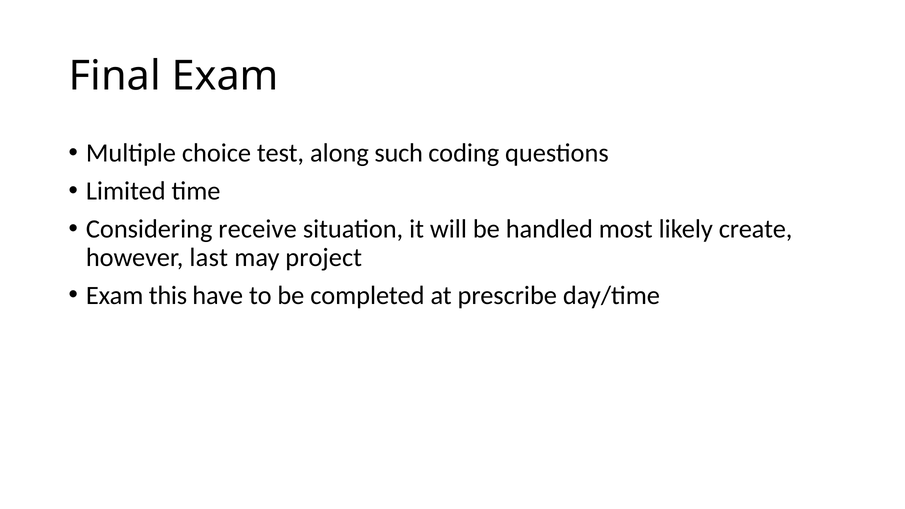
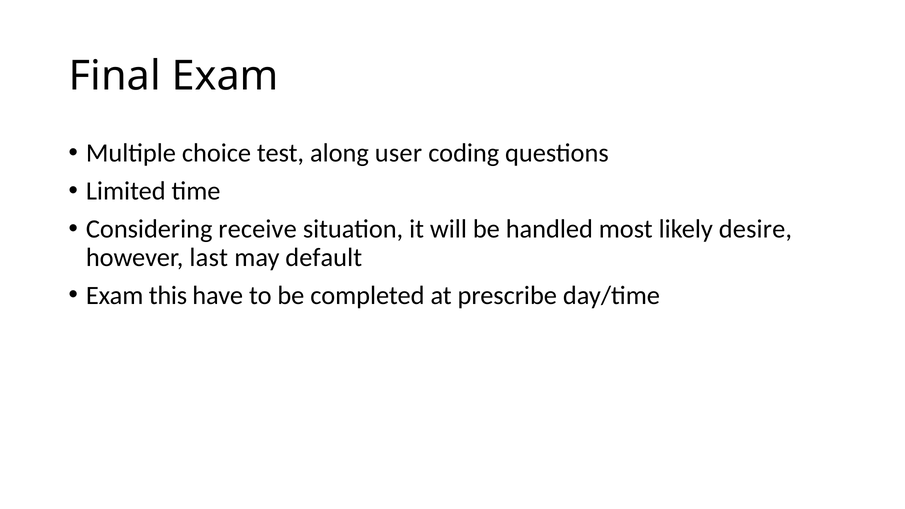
such: such -> user (398, 153)
create: create -> desire (755, 229)
project: project -> default (324, 257)
